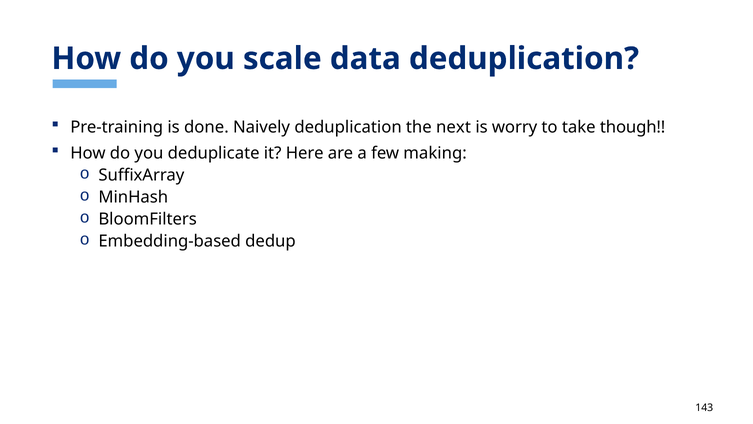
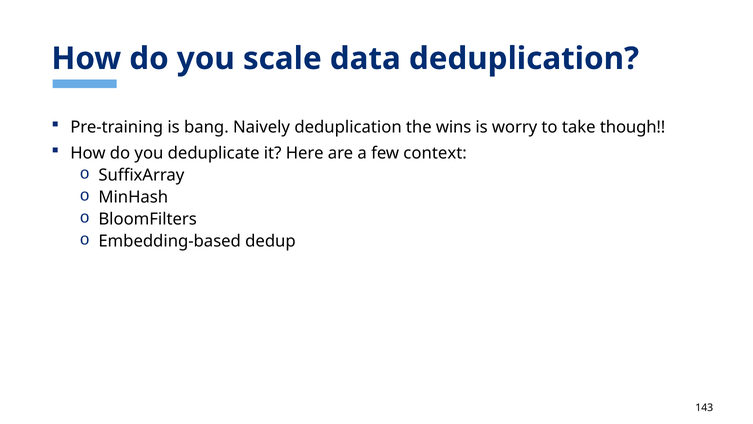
done: done -> bang (206, 127)
next: next -> wins (454, 127)
making: making -> context (435, 153)
